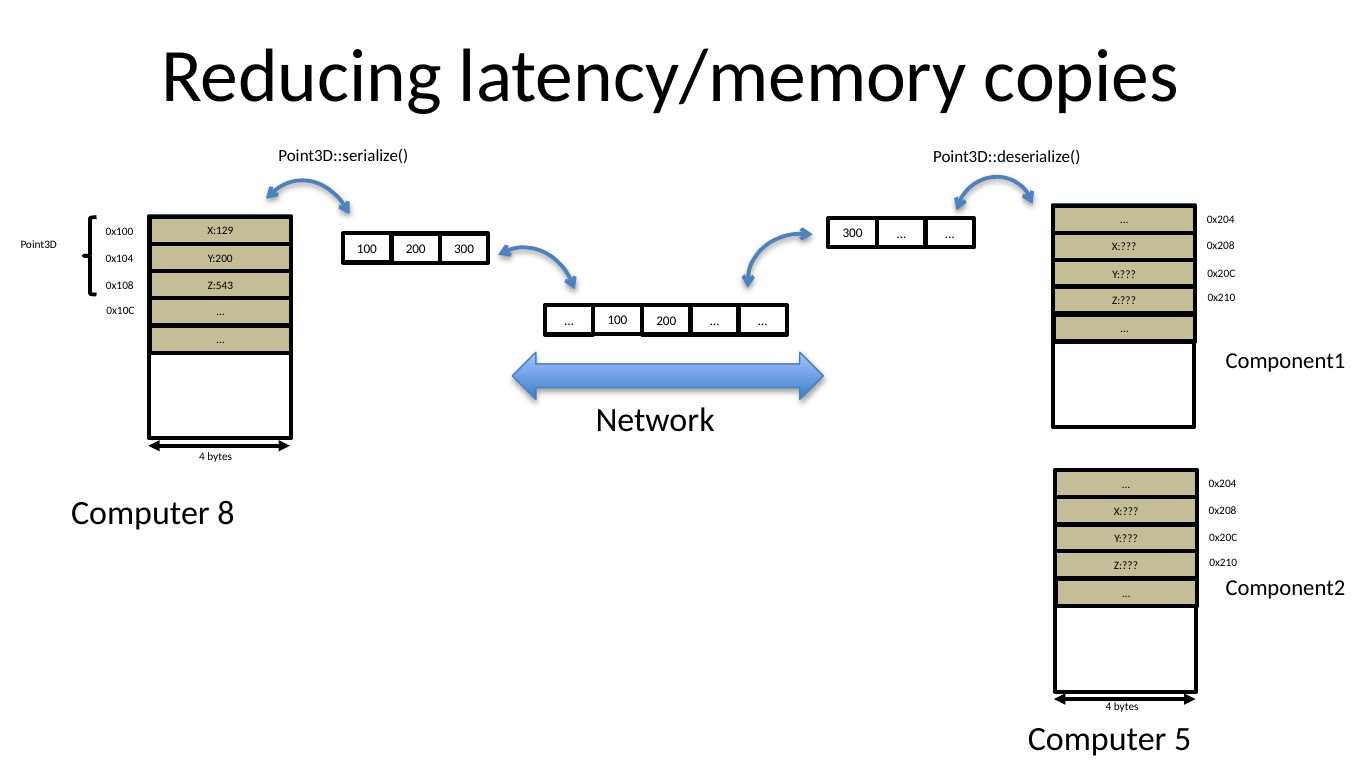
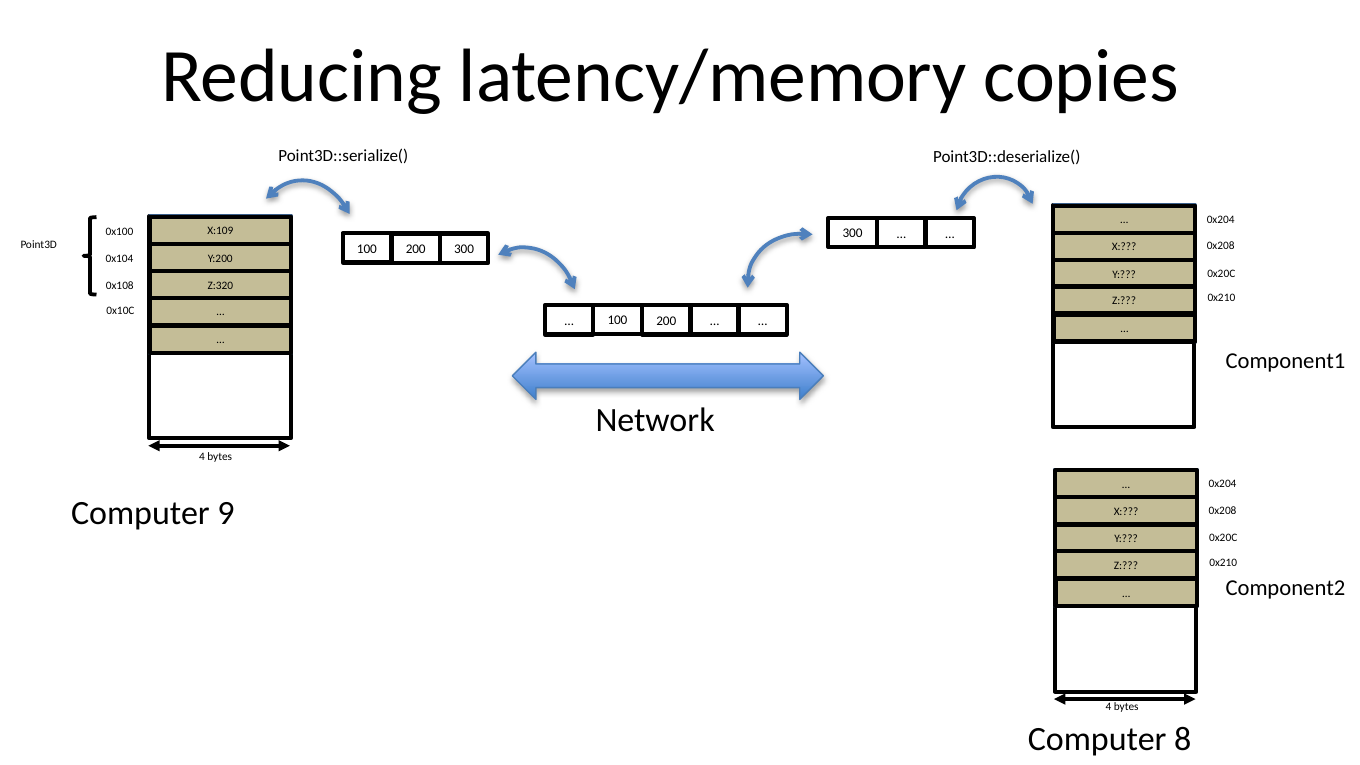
X:129: X:129 -> X:109 (220, 231)
Z:543: Z:543 -> Z:320 (220, 285)
8: 8 -> 9 (226, 513)
5: 5 -> 8 (1183, 740)
